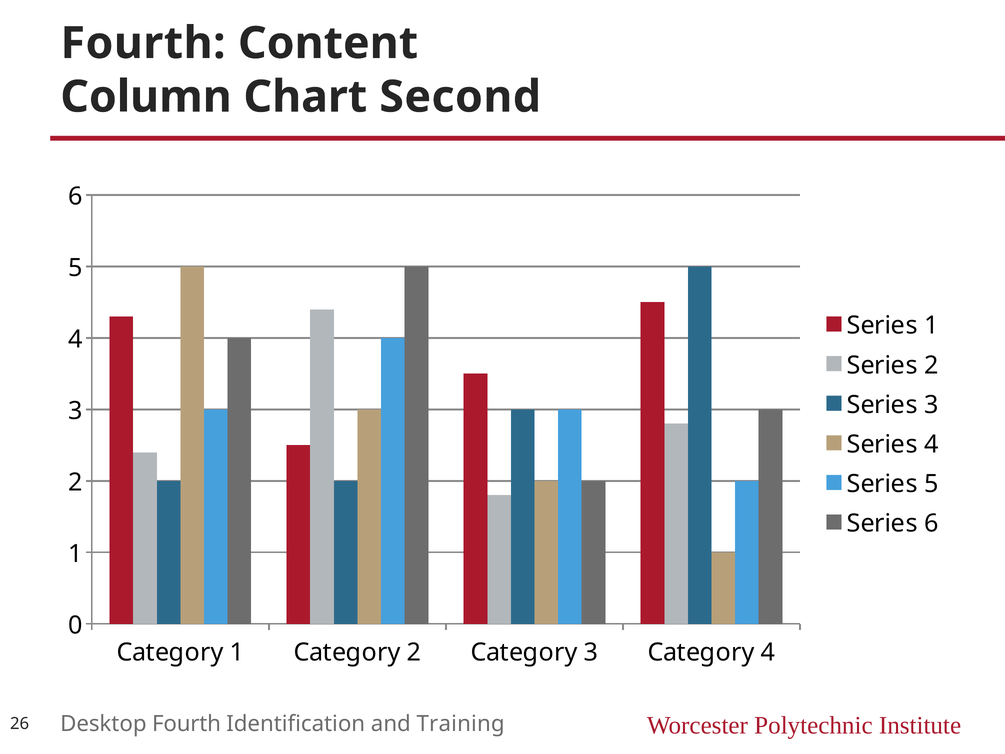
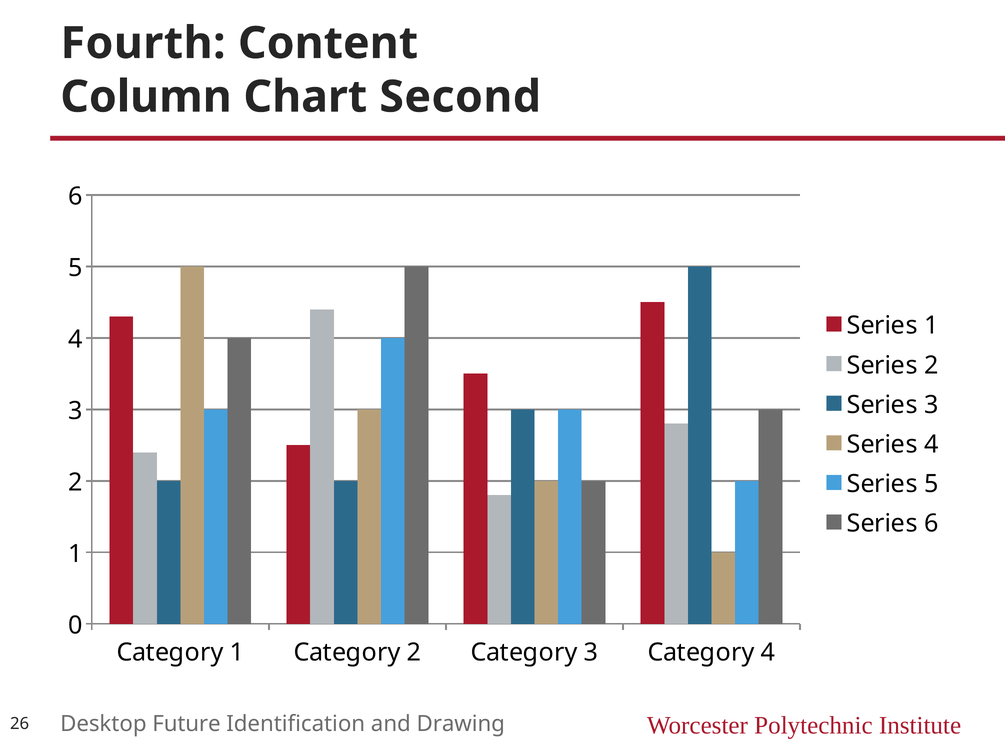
Desktop Fourth: Fourth -> Future (186, 723)
Training: Training -> Drawing (461, 723)
